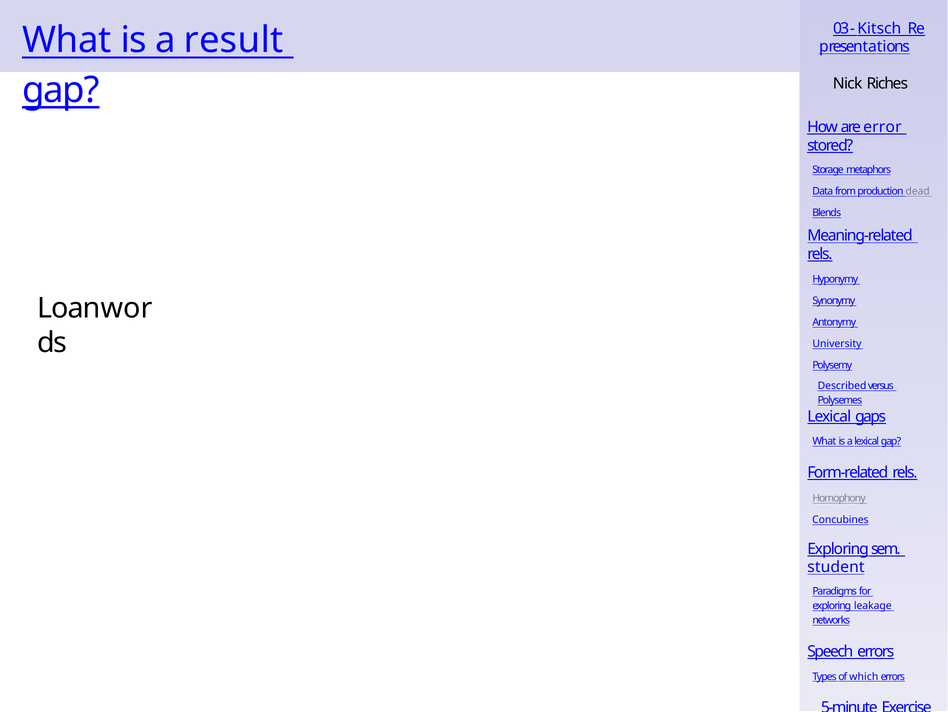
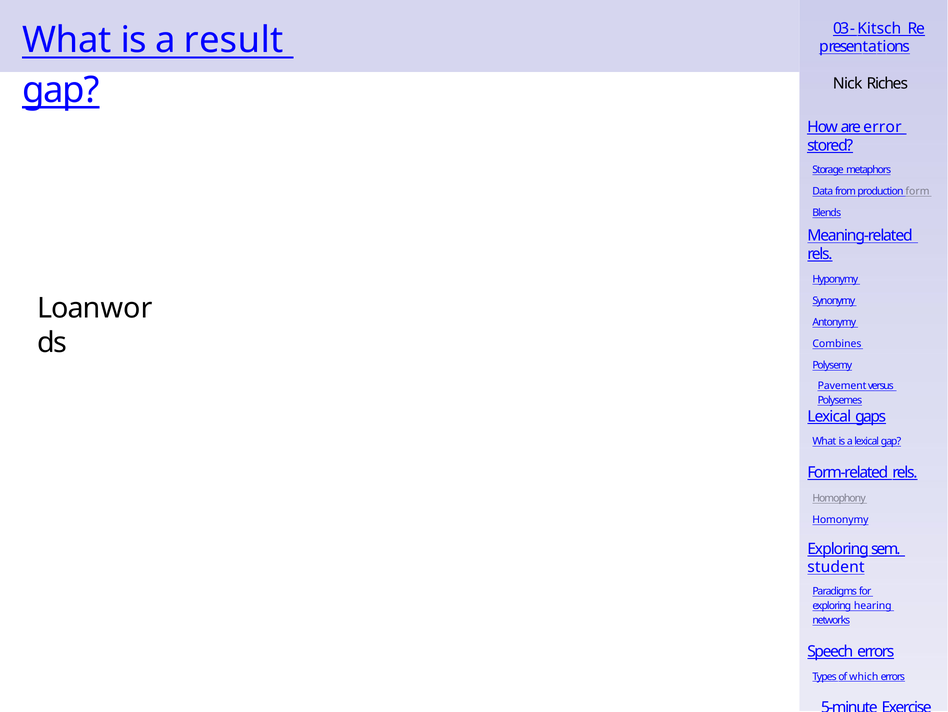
dead: dead -> form (918, 191)
University: University -> Combines (837, 344)
Described: Described -> Pavement (842, 386)
Concubines: Concubines -> Homonymy (840, 520)
leakage: leakage -> hearing (873, 606)
